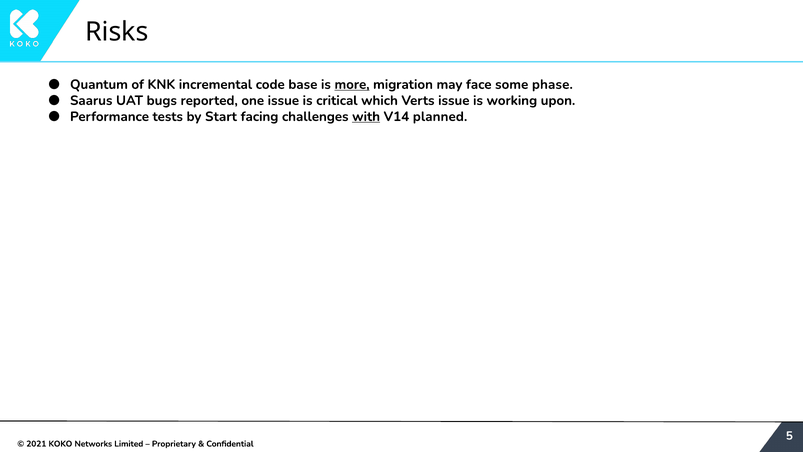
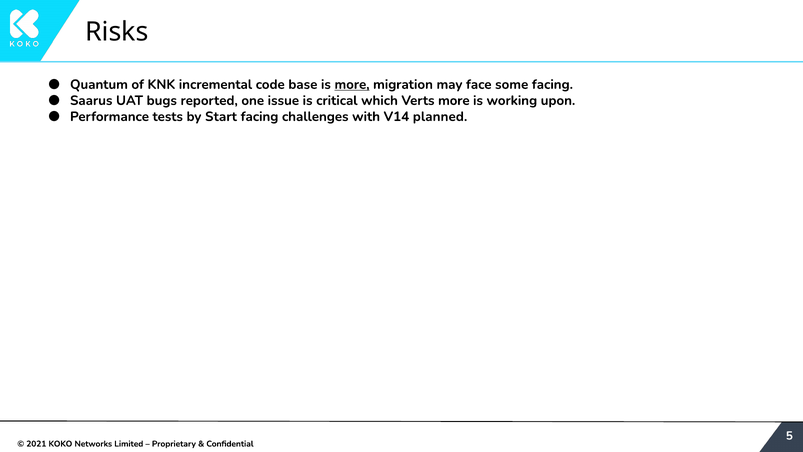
some phase: phase -> facing (552, 84)
Verts issue: issue -> more (454, 100)
with underline: present -> none (366, 116)
